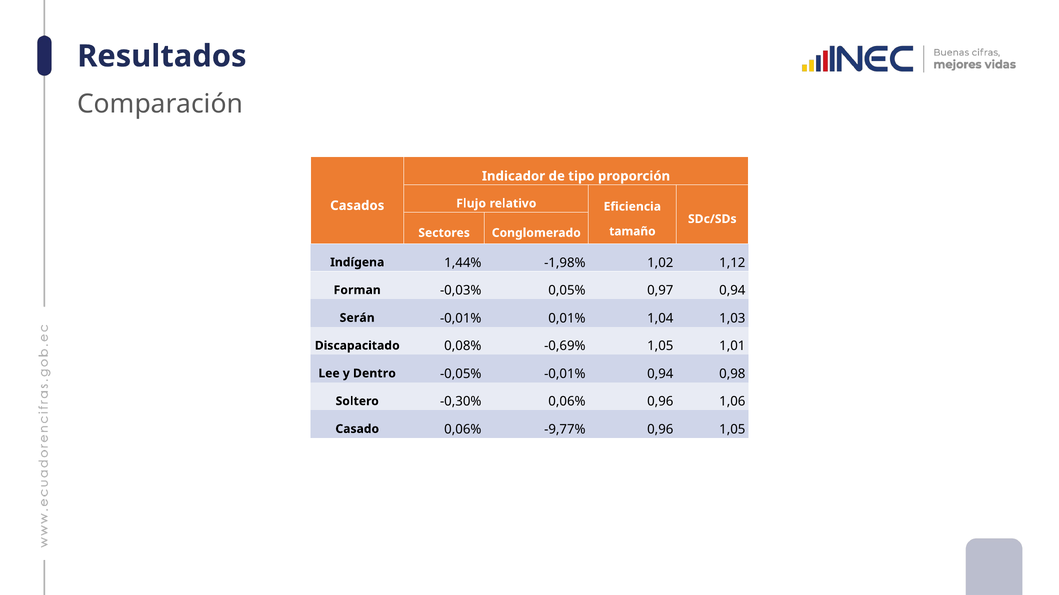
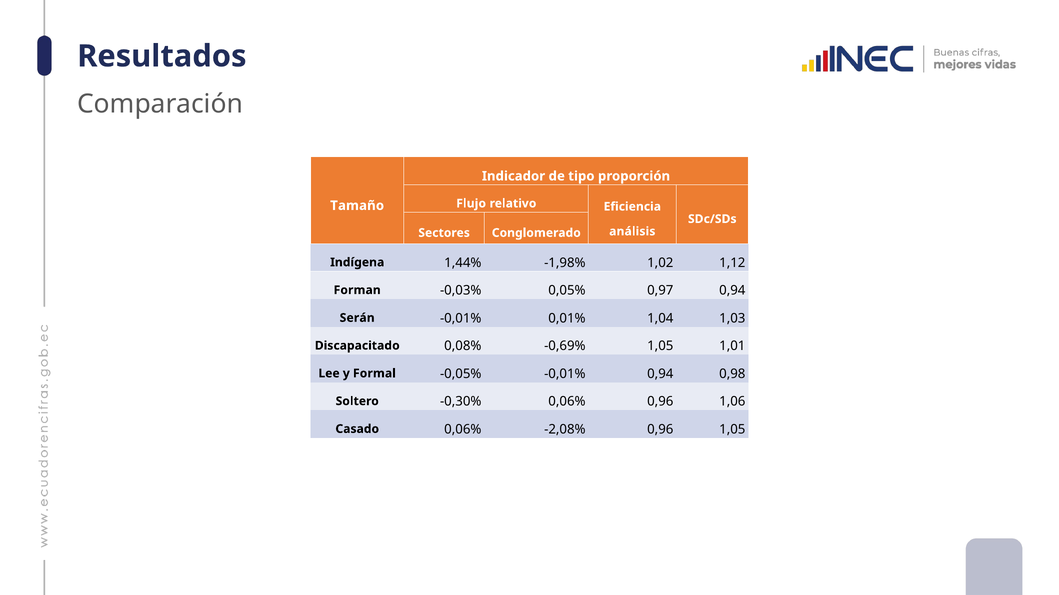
Casados: Casados -> Tamaño (357, 206)
tamaño: tamaño -> análisis (632, 232)
Dentro: Dentro -> Formal (374, 374)
-9,77%: -9,77% -> -2,08% (565, 430)
